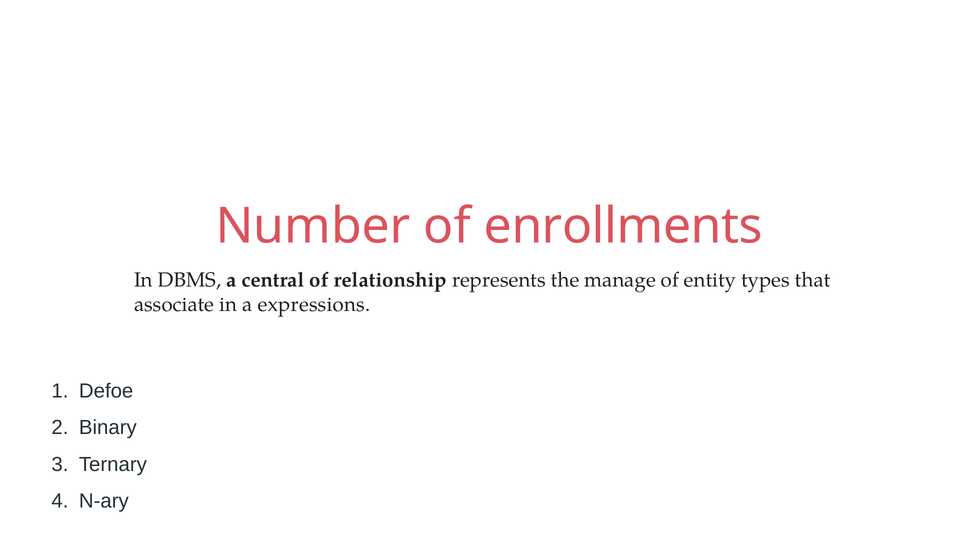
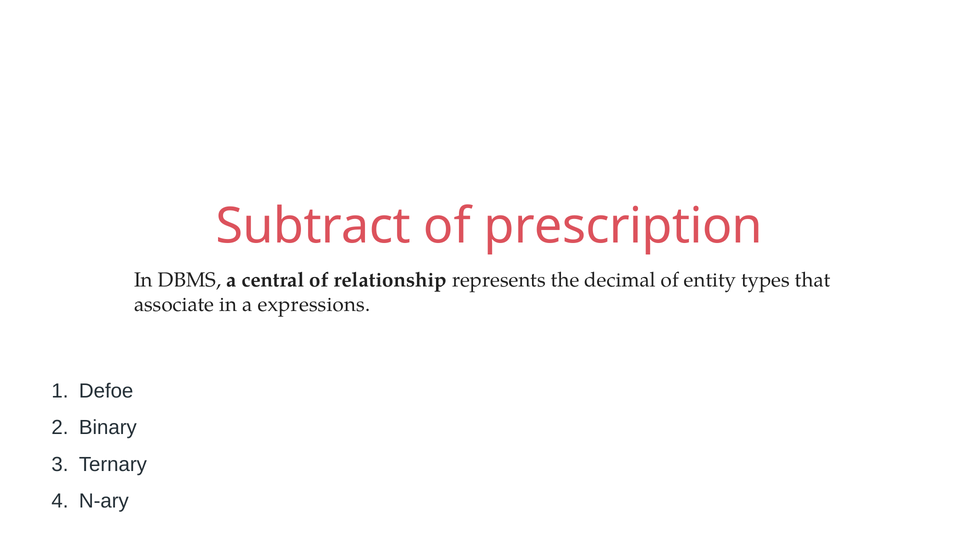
Number: Number -> Subtract (313, 226)
enrollments: enrollments -> prescription (623, 226)
manage: manage -> decimal (620, 280)
